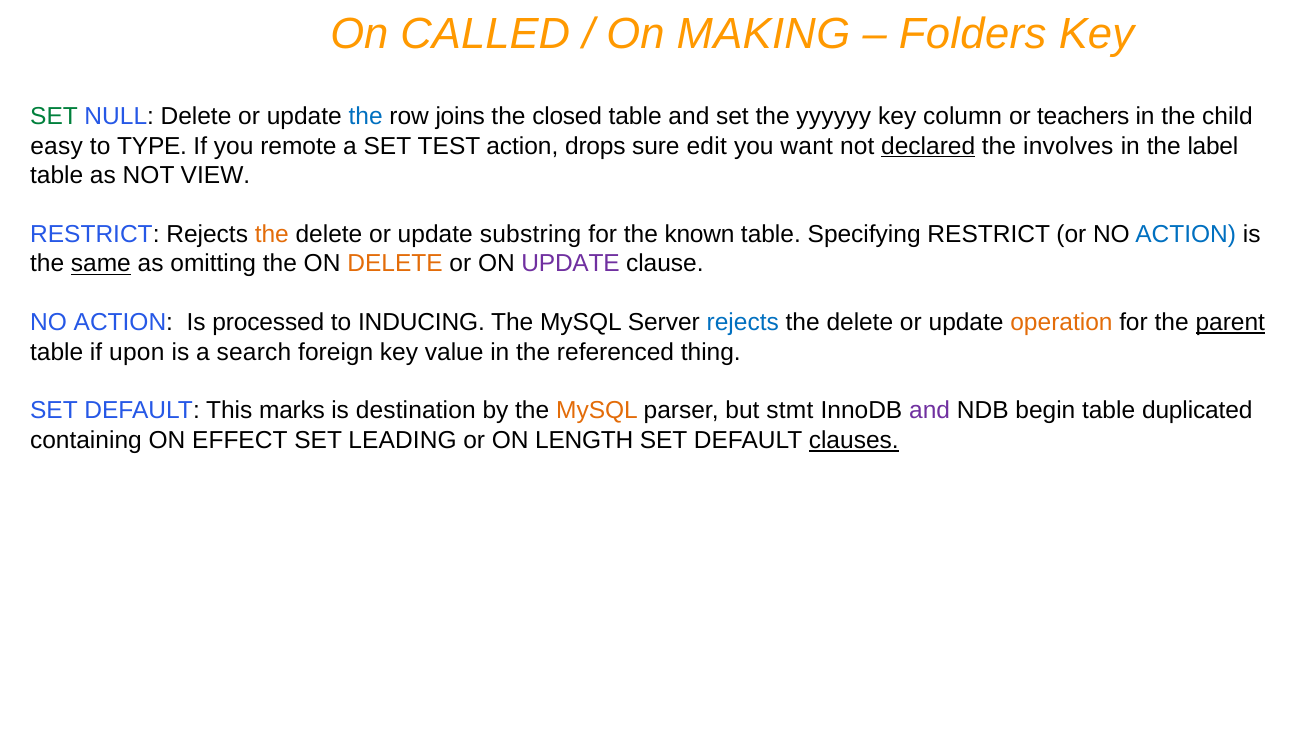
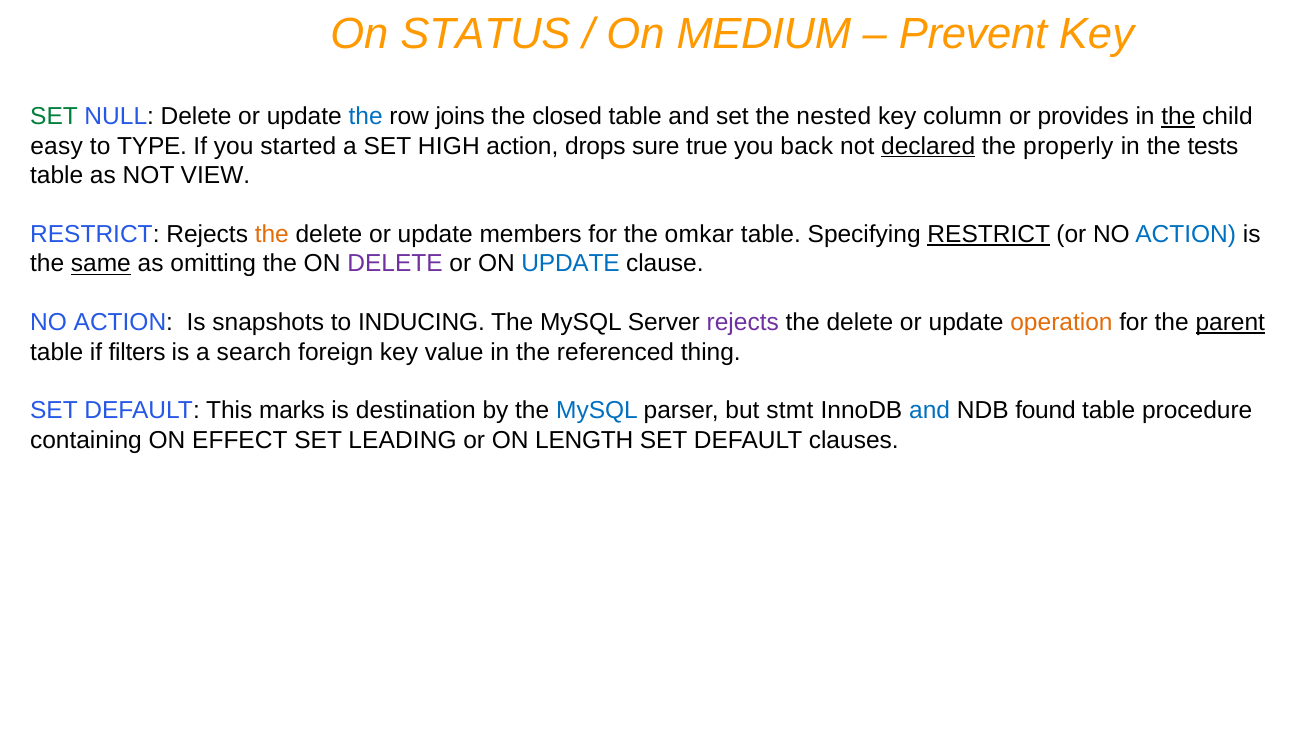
CALLED: CALLED -> STATUS (485, 34)
MAKING: MAKING -> MEDIUM (764, 34)
Folders: Folders -> Prevent (973, 34)
yyyyyy: yyyyyy -> nested (834, 116)
teachers: teachers -> provides (1083, 116)
the underline: none -> present (1178, 116)
remote: remote -> started (298, 146)
TEST: TEST -> HIGH (449, 146)
edit: edit -> true (707, 146)
want: want -> back (807, 146)
involves: involves -> properly (1068, 146)
label: label -> tests (1213, 146)
substring: substring -> members (531, 234)
known: known -> omkar (699, 234)
RESTRICT underline: none -> present (989, 234)
DELETE colour: orange -> purple (395, 264)
UPDATE colour: purple -> blue (571, 264)
processed: processed -> snapshots (268, 322)
rejects colour: blue -> purple (743, 322)
upon: upon -> filters (137, 352)
MySQL colour: orange -> blue (597, 411)
and colour: purple -> blue (930, 411)
begin: begin -> found (1045, 411)
duplicated: duplicated -> procedure (1197, 411)
clauses underline: present -> none (854, 440)
